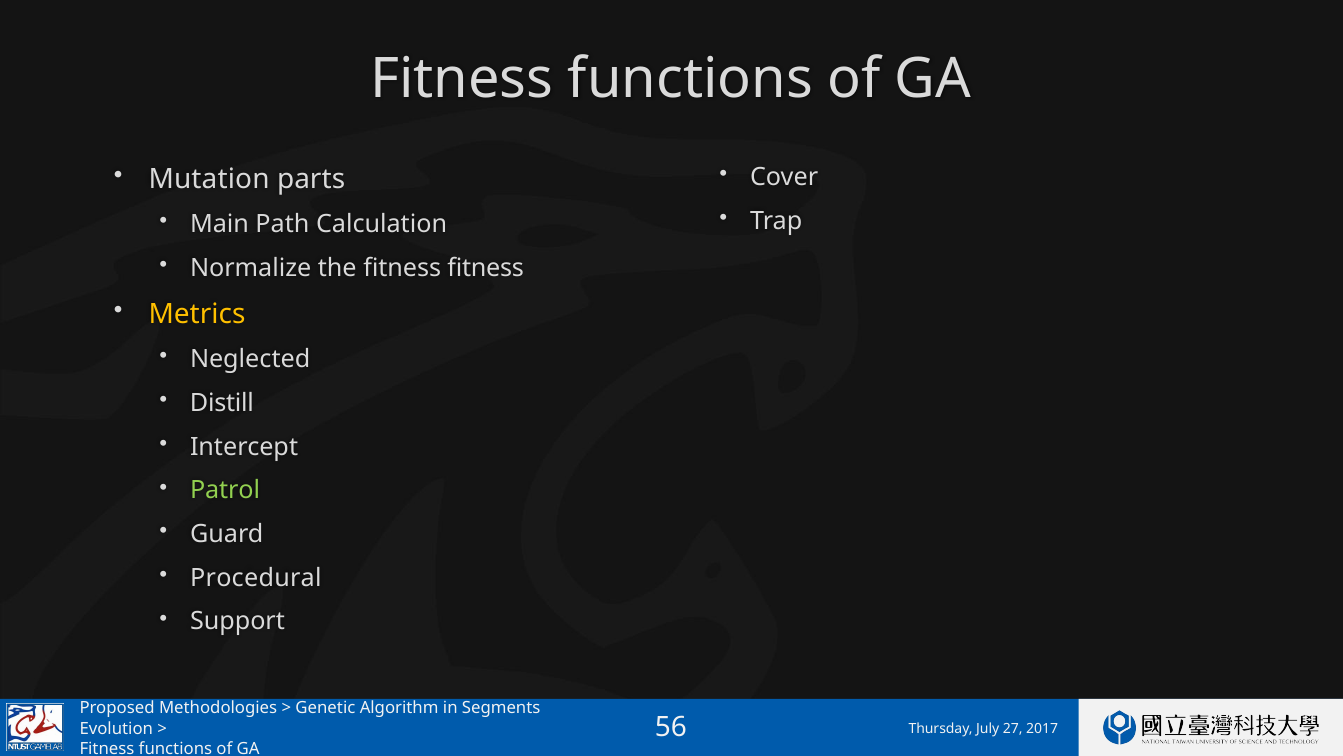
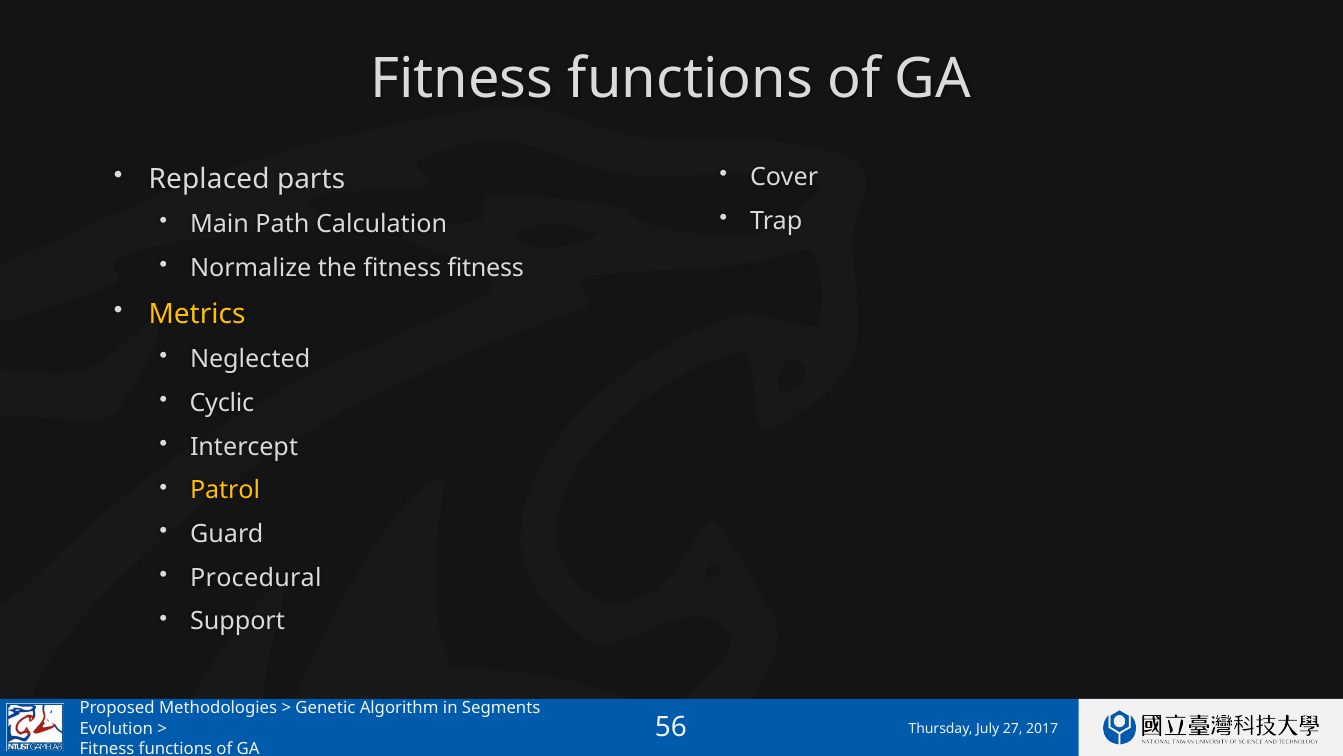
Mutation: Mutation -> Replaced (209, 179)
Distill: Distill -> Cyclic (222, 403)
Patrol colour: light green -> yellow (225, 490)
